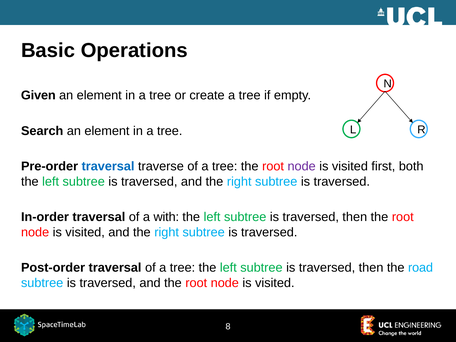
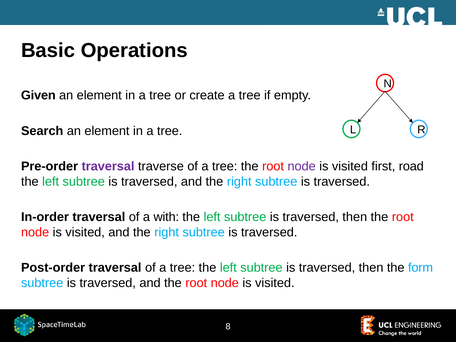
traversal colour: blue -> purple (108, 166)
both: both -> road (411, 166)
road: road -> form (421, 268)
